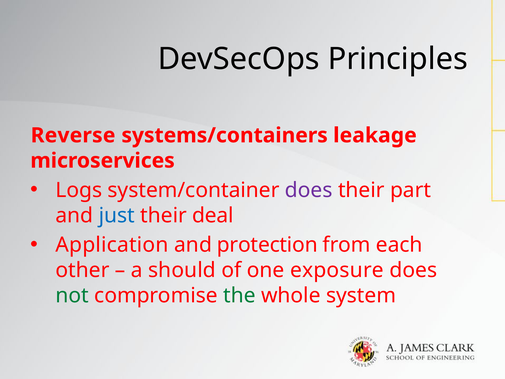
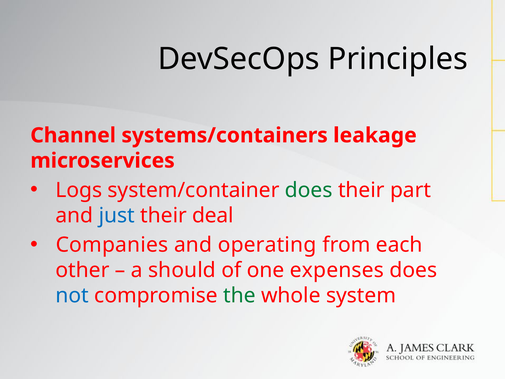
Reverse: Reverse -> Channel (73, 135)
does colour: purple -> green (309, 190)
Application: Application -> Companies (112, 245)
protection: protection -> operating (267, 245)
exposure: exposure -> expenses (337, 270)
not colour: green -> blue (72, 295)
